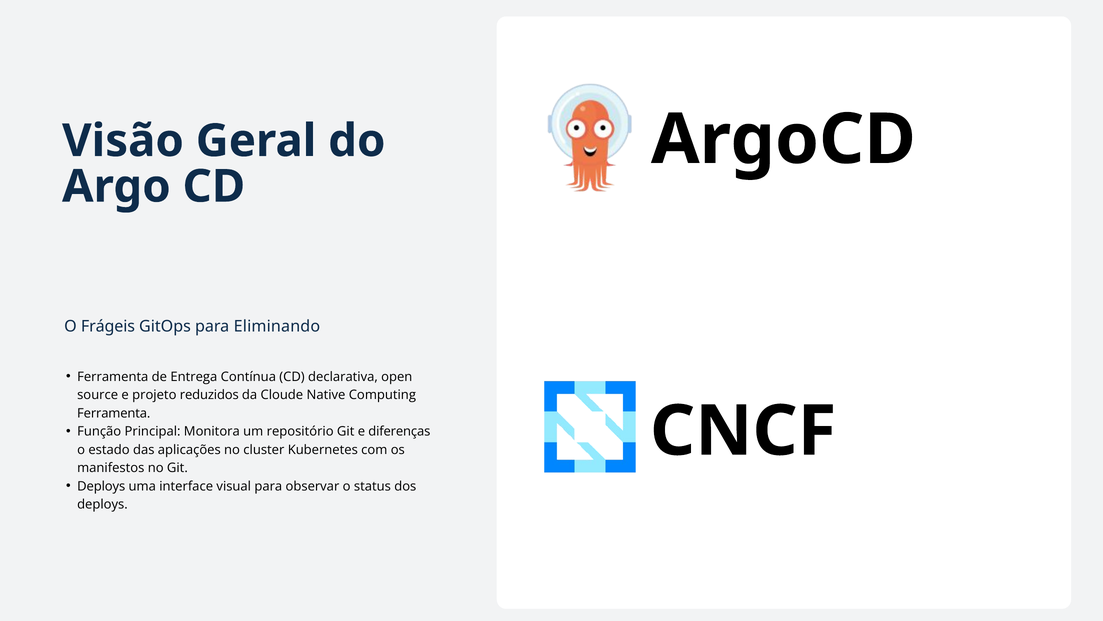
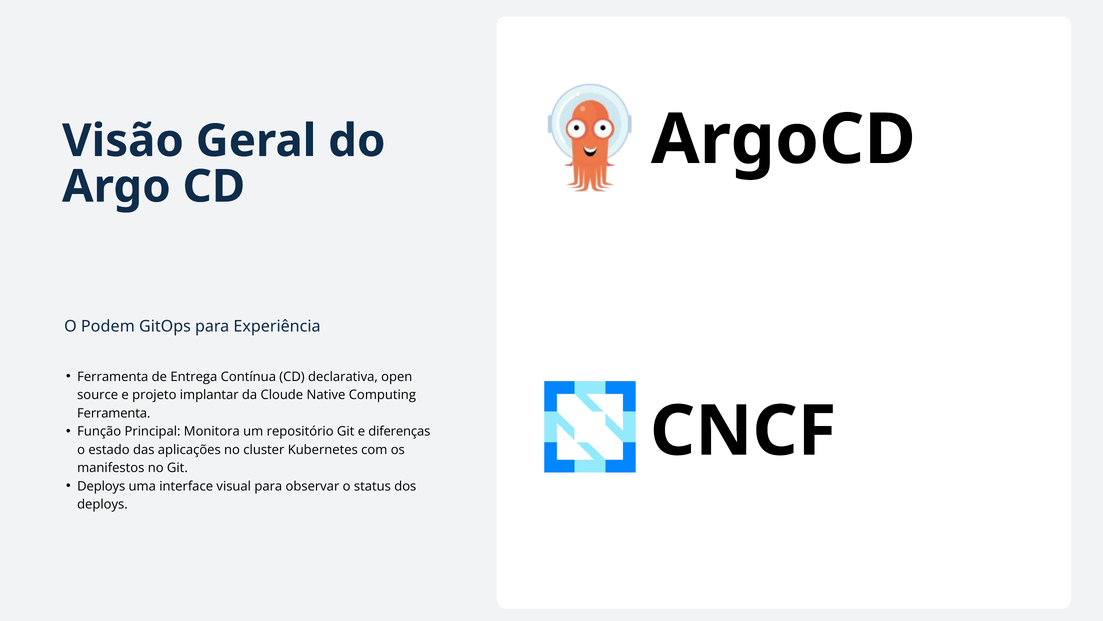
Frágeis: Frágeis -> Podem (108, 326)
Eliminando: Eliminando -> Experiência (277, 326)
reduzidos: reduzidos -> implantar (209, 395)
